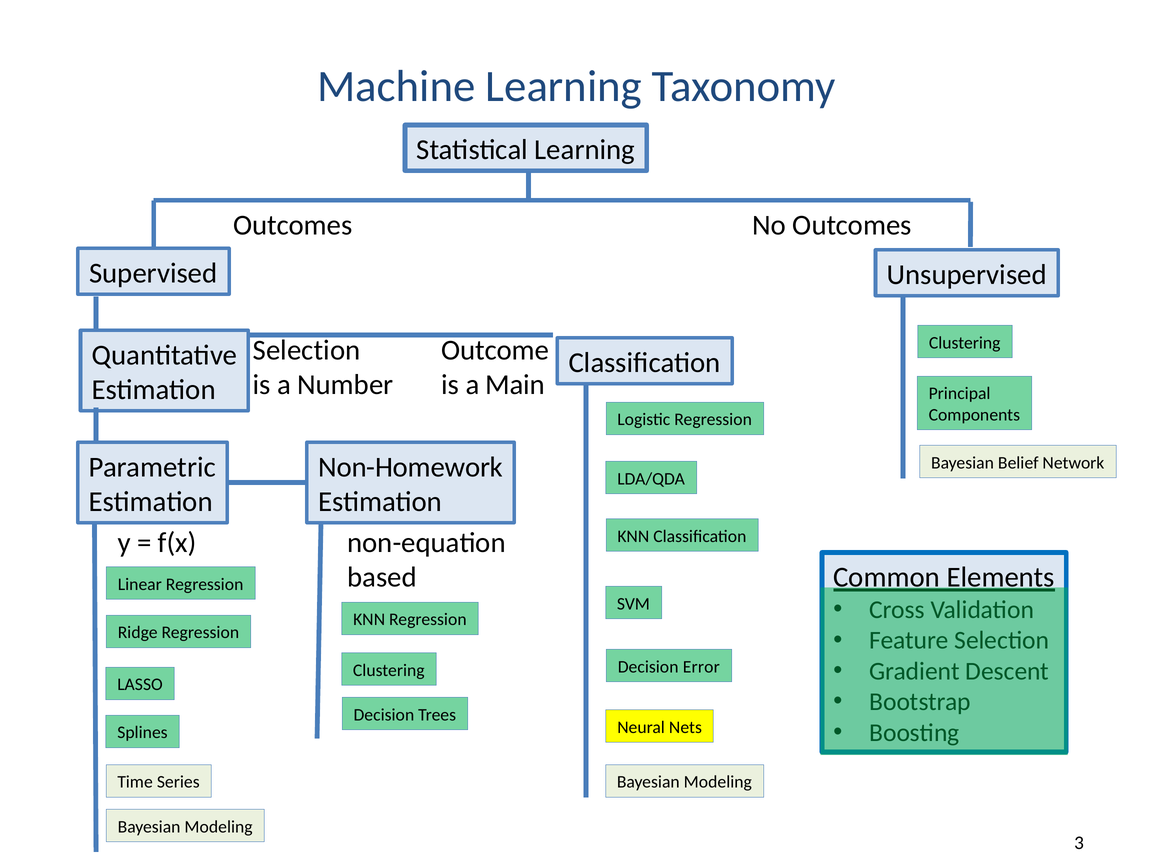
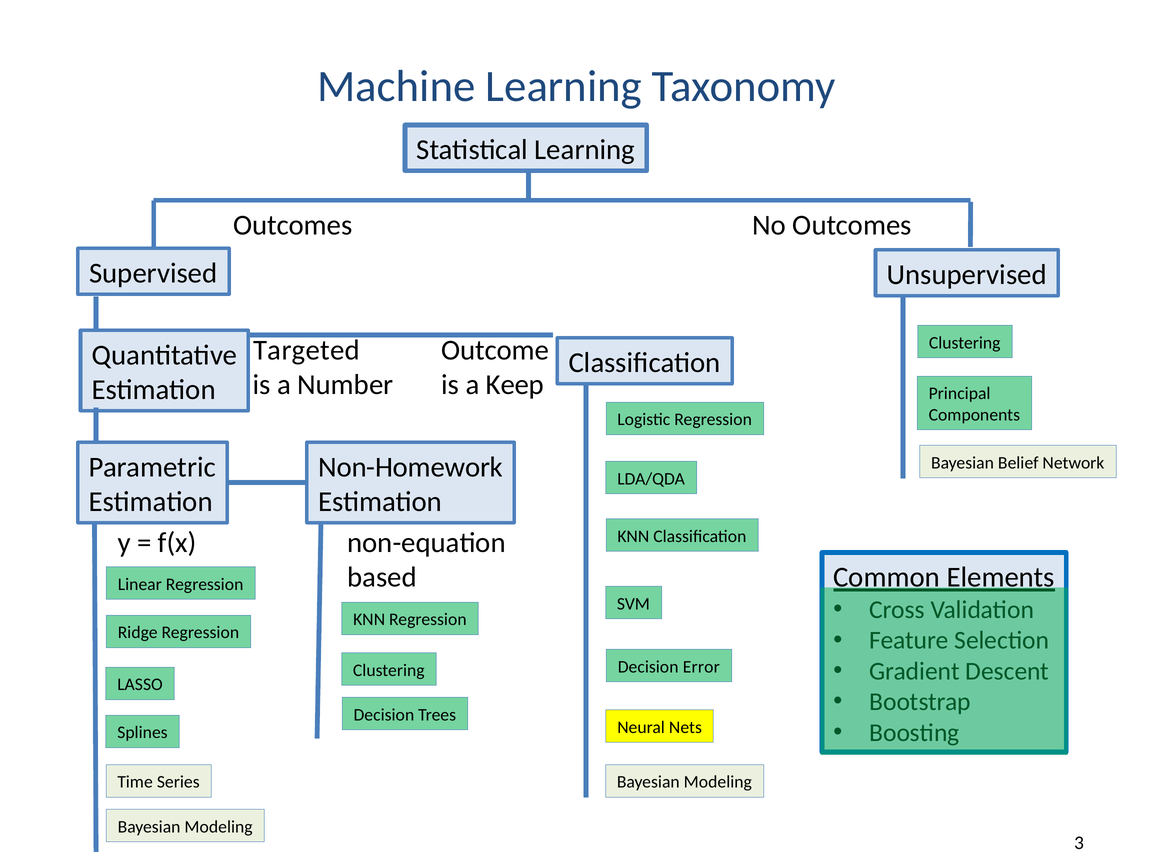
Selection: Selection -> Targeted (307, 350)
Main: Main -> Keep (515, 385)
